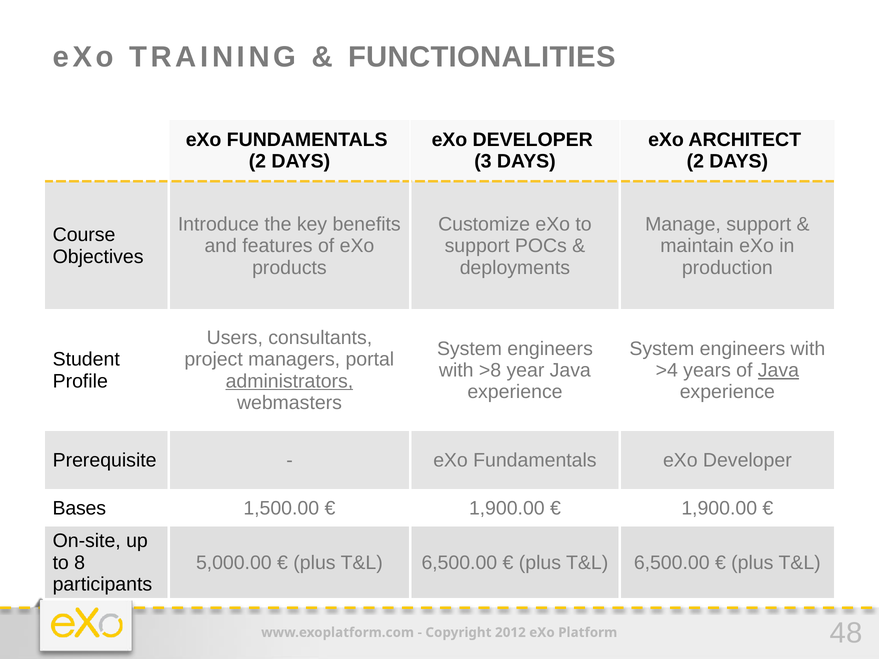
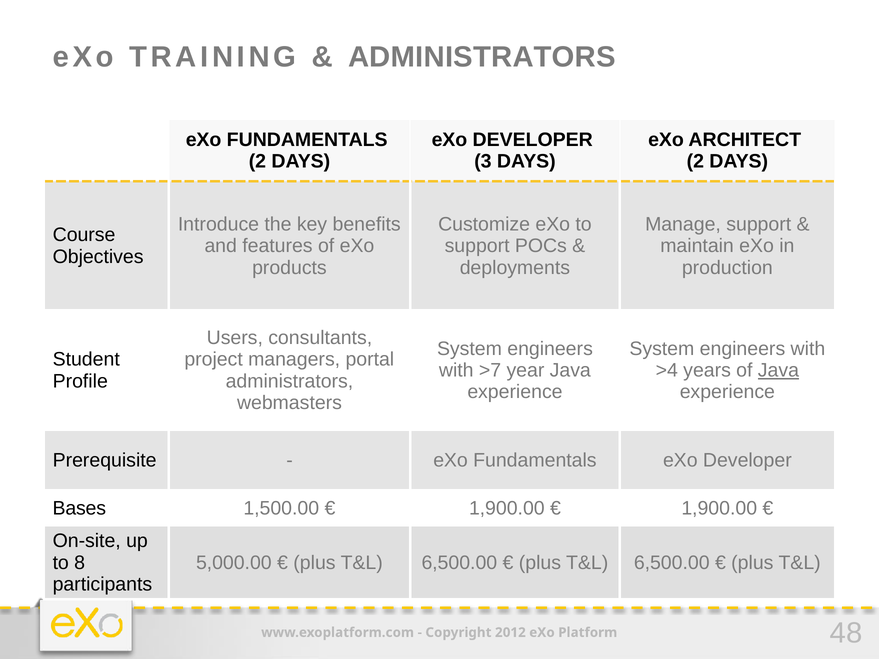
FUNCTIONALITIES: FUNCTIONALITIES -> ADMINISTRATORS (482, 57)
>8: >8 -> >7 (490, 370)
administrators underline: present -> none (289, 381)
